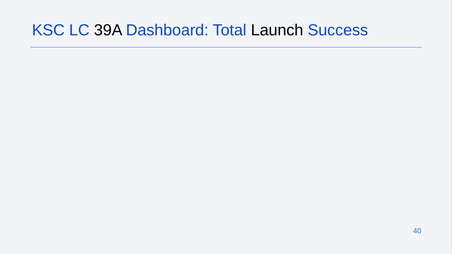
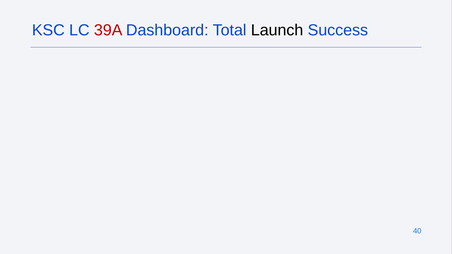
39A colour: black -> red (108, 30)
